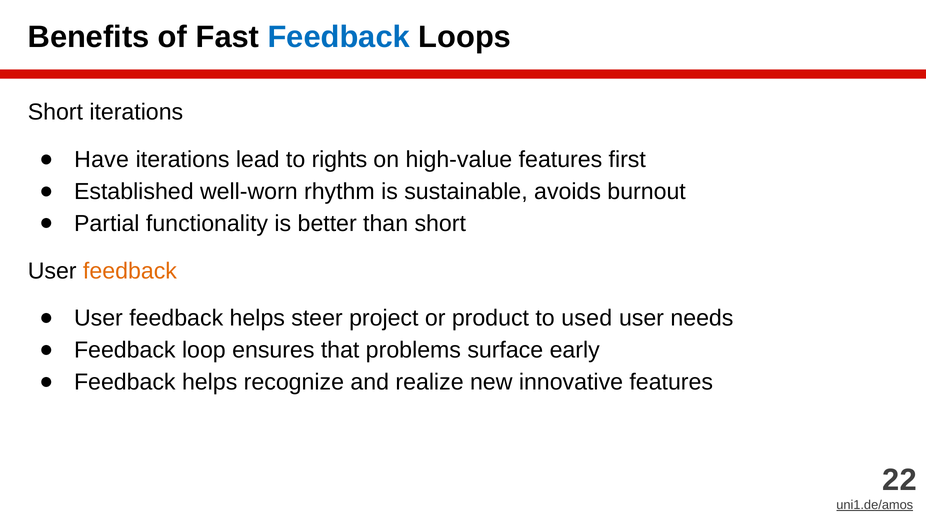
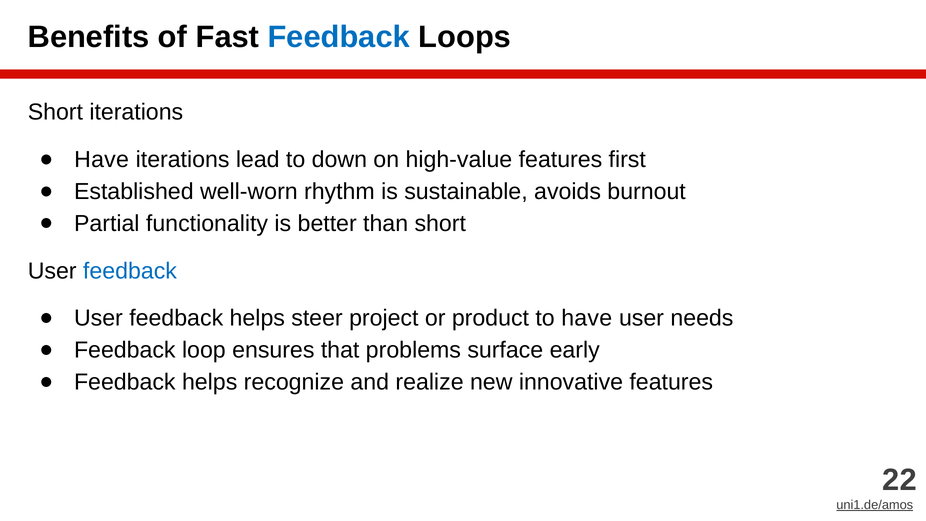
rights: rights -> down (339, 160)
feedback colour: orange -> blue (130, 271)
to used: used -> have (587, 318)
